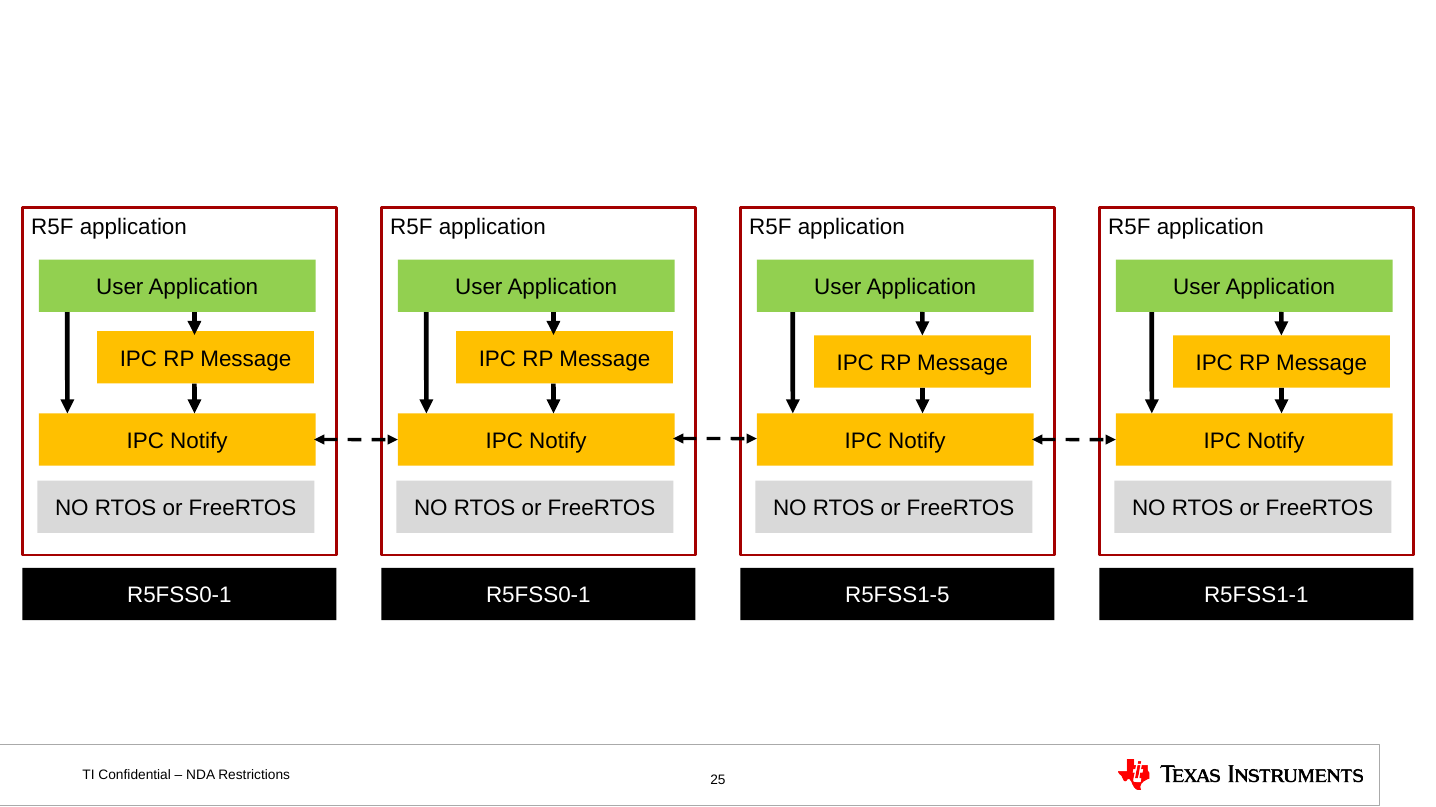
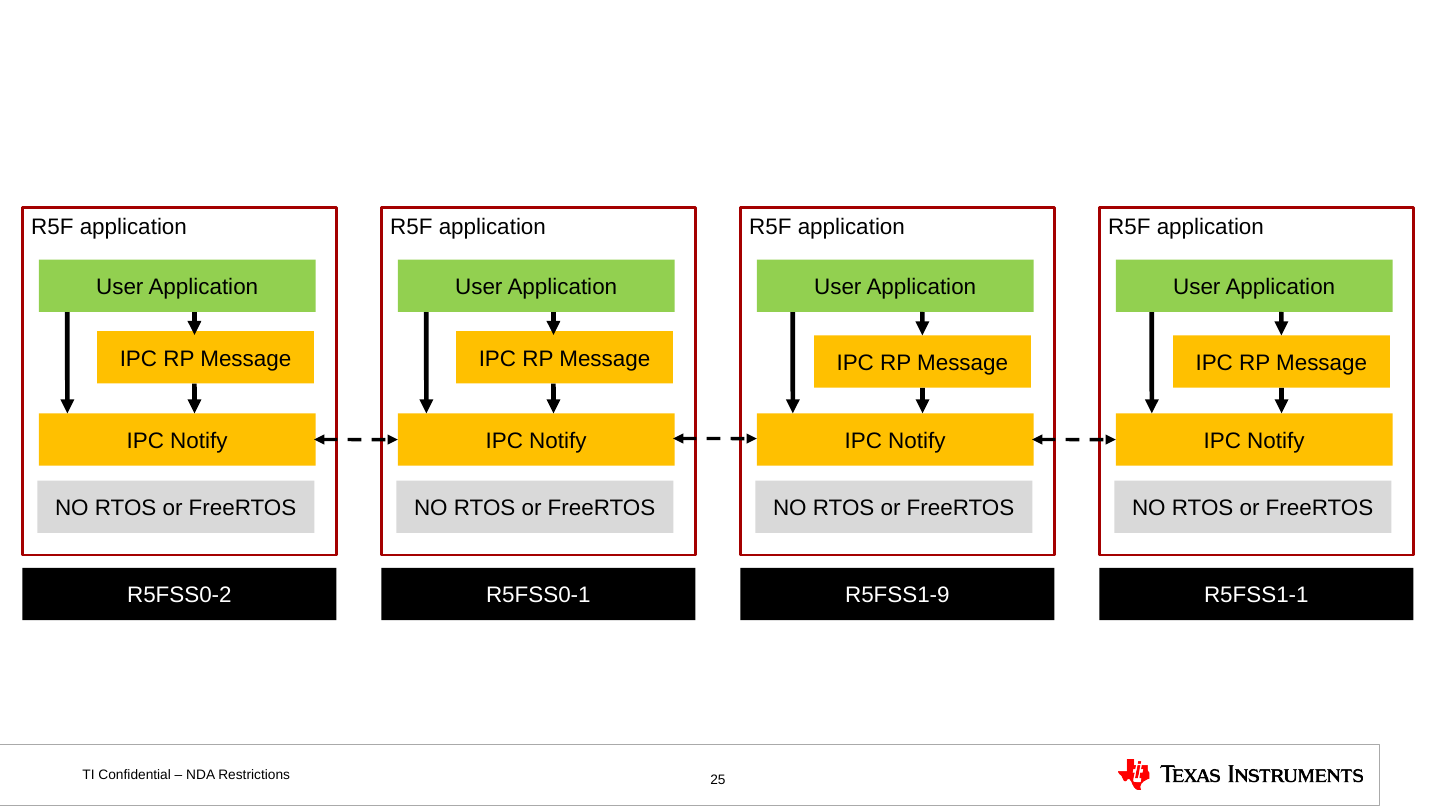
R5FSS0-1: R5FSS0-1 -> R5FSS0-2 (179, 596)
R5FSS1-5: R5FSS1-5 -> R5FSS1-9 (897, 596)
